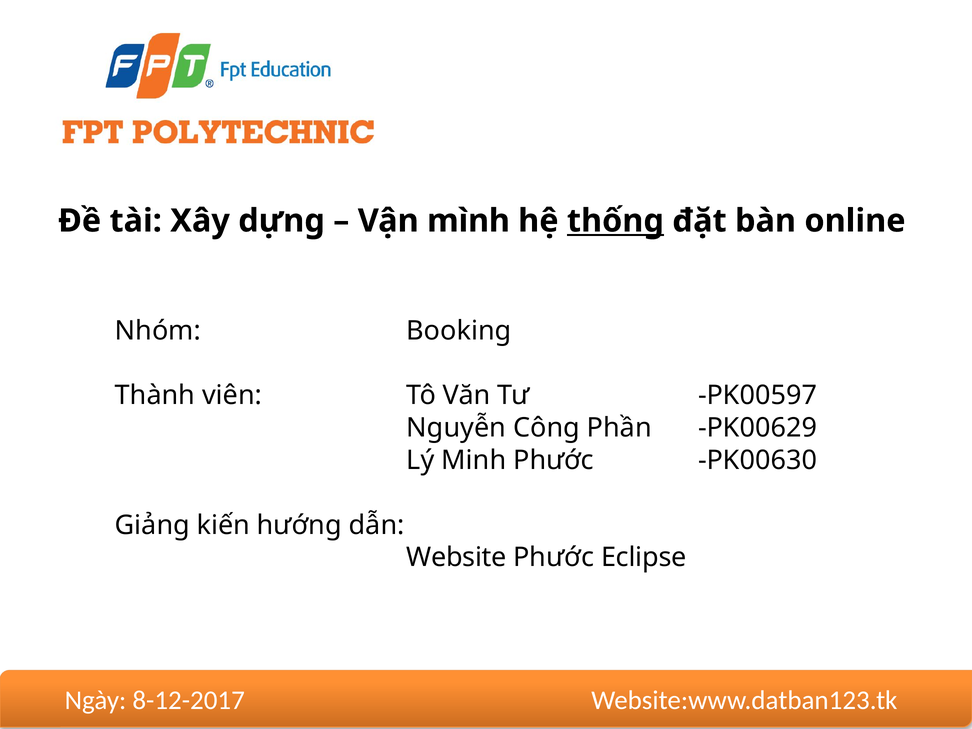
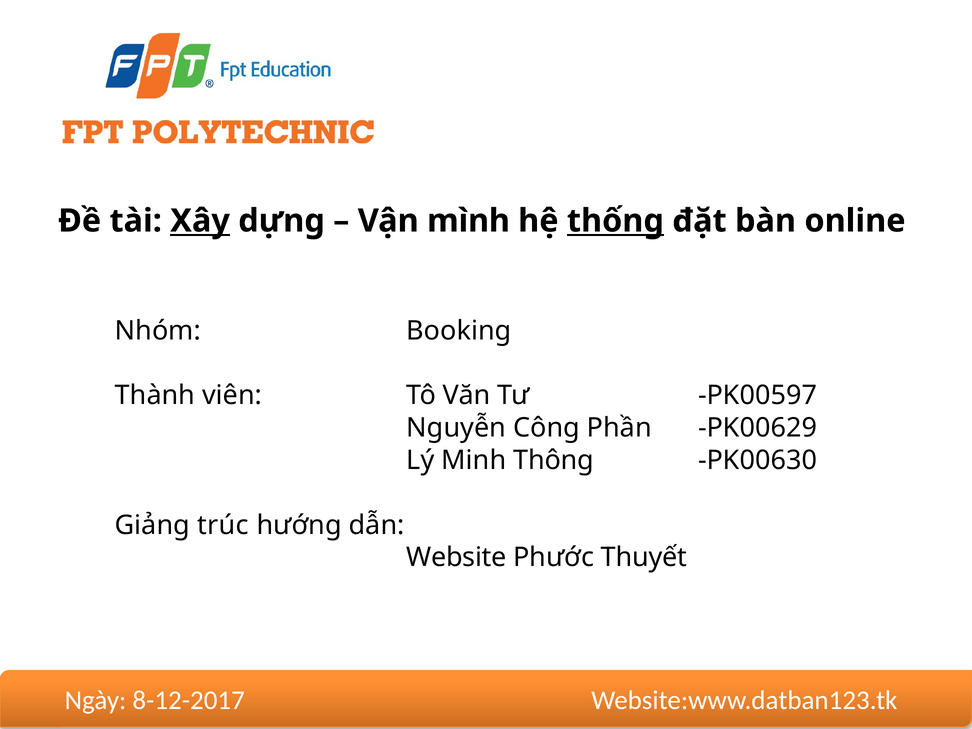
Xây underline: none -> present (200, 221)
Minh Phước: Phước -> Thông (554, 460)
kiến: kiến -> trúc (223, 525)
Eclipse: Eclipse -> Thuyết (644, 558)
